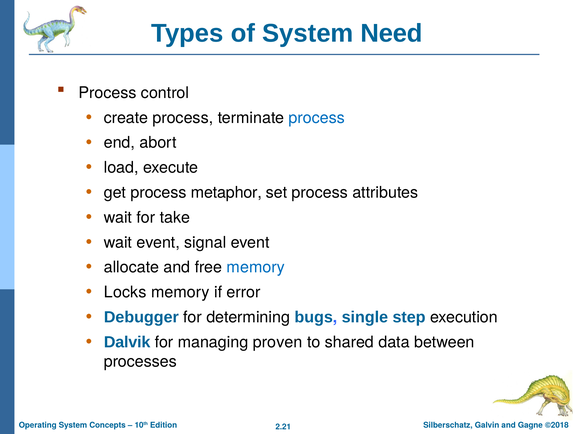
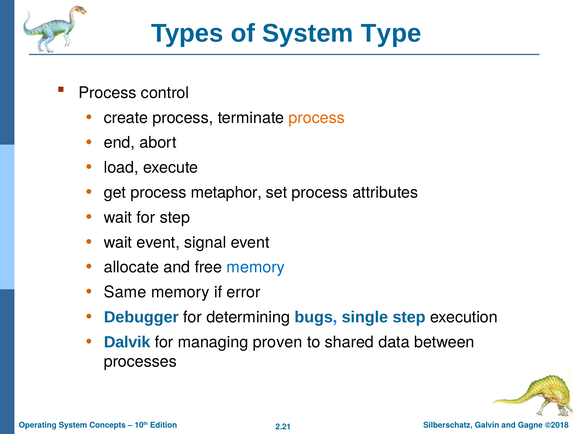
Need: Need -> Type (391, 33)
process colour: blue -> orange (317, 118)
for take: take -> step (175, 217)
Locks: Locks -> Same (125, 292)
